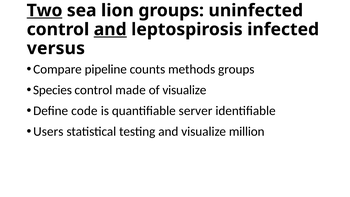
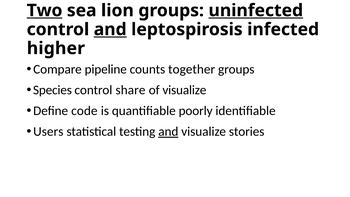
uninfected underline: none -> present (256, 10)
versus: versus -> higher (56, 48)
methods: methods -> together (192, 69)
made: made -> share (130, 90)
server: server -> poorly (196, 111)
and underline: none -> present (168, 132)
million: million -> stories (247, 132)
